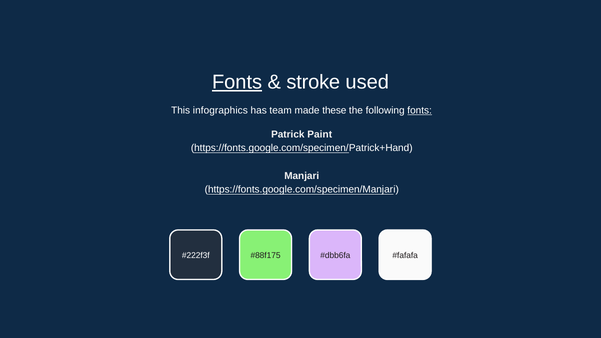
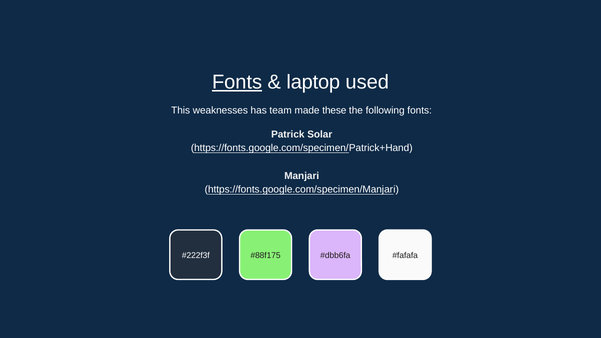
stroke: stroke -> laptop (313, 82)
infographics: infographics -> weaknesses (220, 110)
fonts underline: present -> none (420, 110)
Paint: Paint -> Solar (320, 134)
